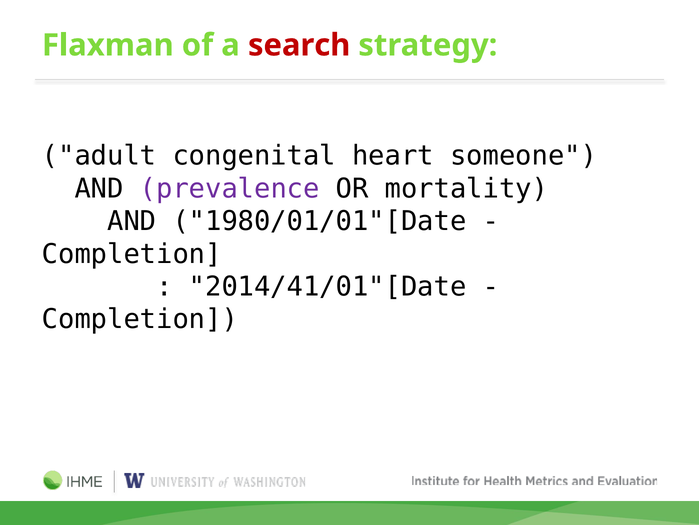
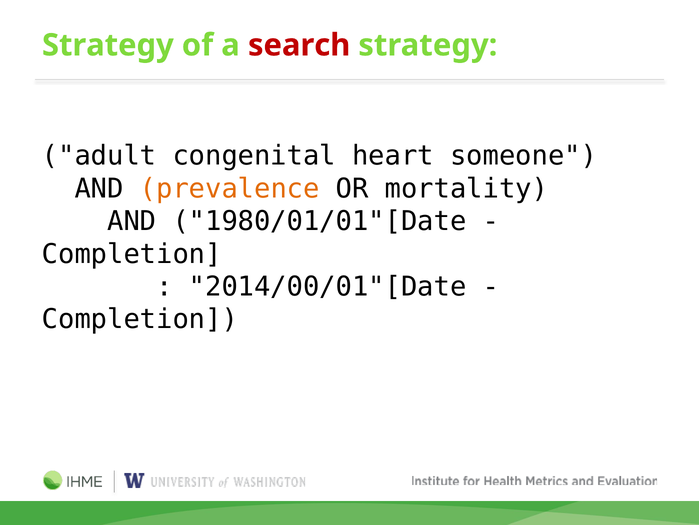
Flaxman: Flaxman -> Strategy (108, 45)
prevalence colour: purple -> orange (230, 188)
2014/41/01"[Date: 2014/41/01"[Date -> 2014/00/01"[Date (328, 286)
